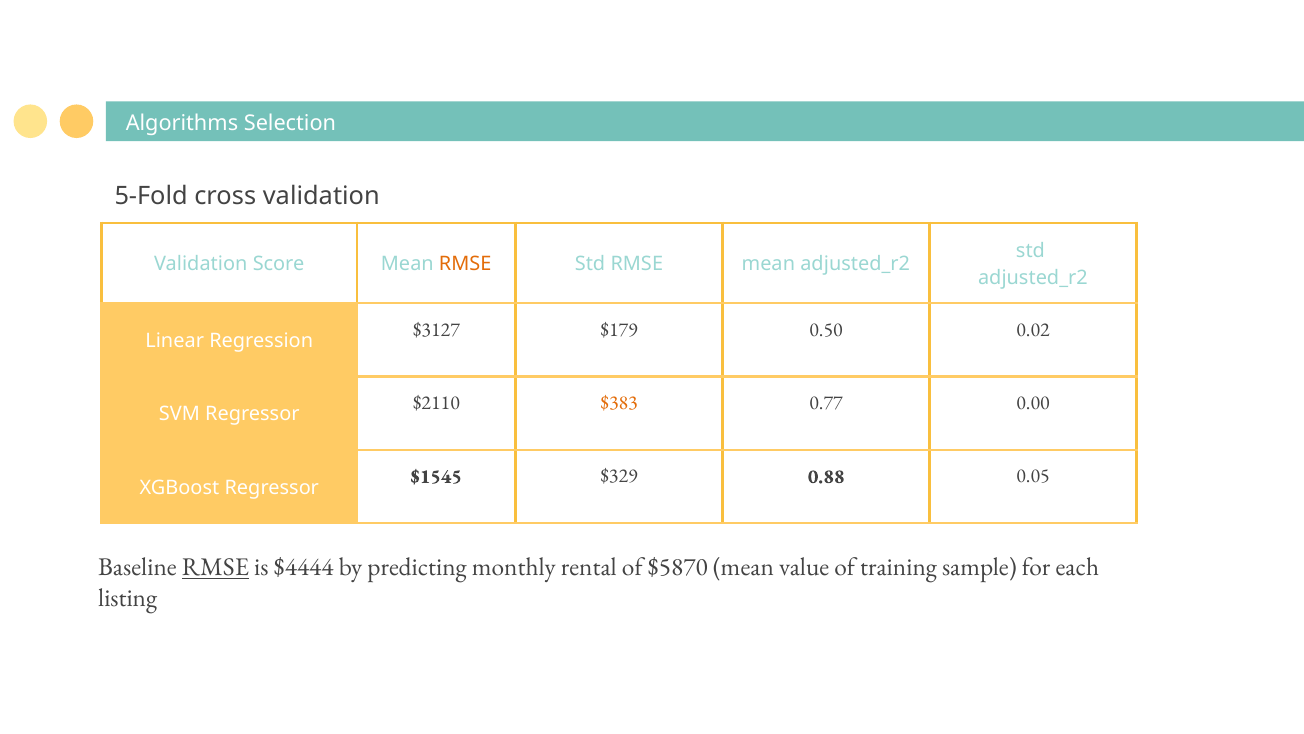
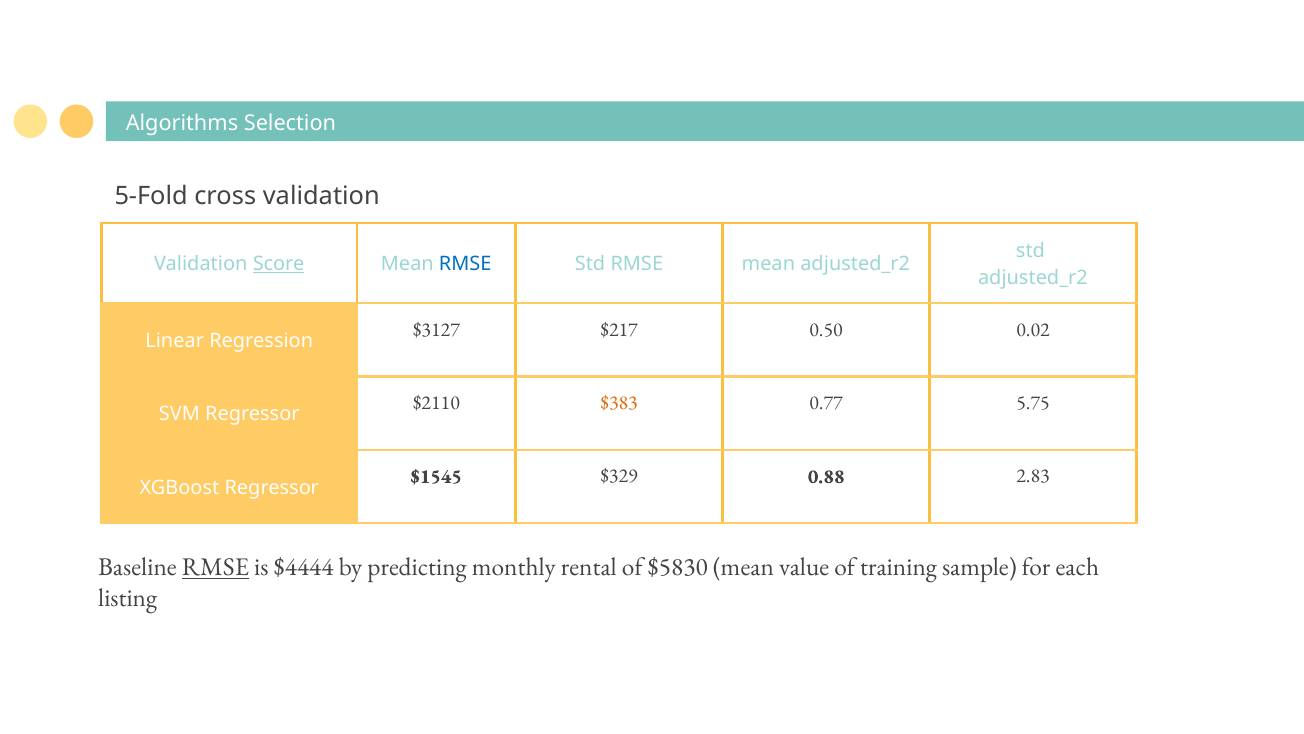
Score underline: none -> present (279, 264)
RMSE colour: orange -> blue (465, 264)
$179: $179 -> $217 (619, 330)
0.00: 0.00 -> 5.75 (1033, 403)
0.05: 0.05 -> 2.83 (1033, 476)
$5870: $5870 -> $5830 (678, 567)
